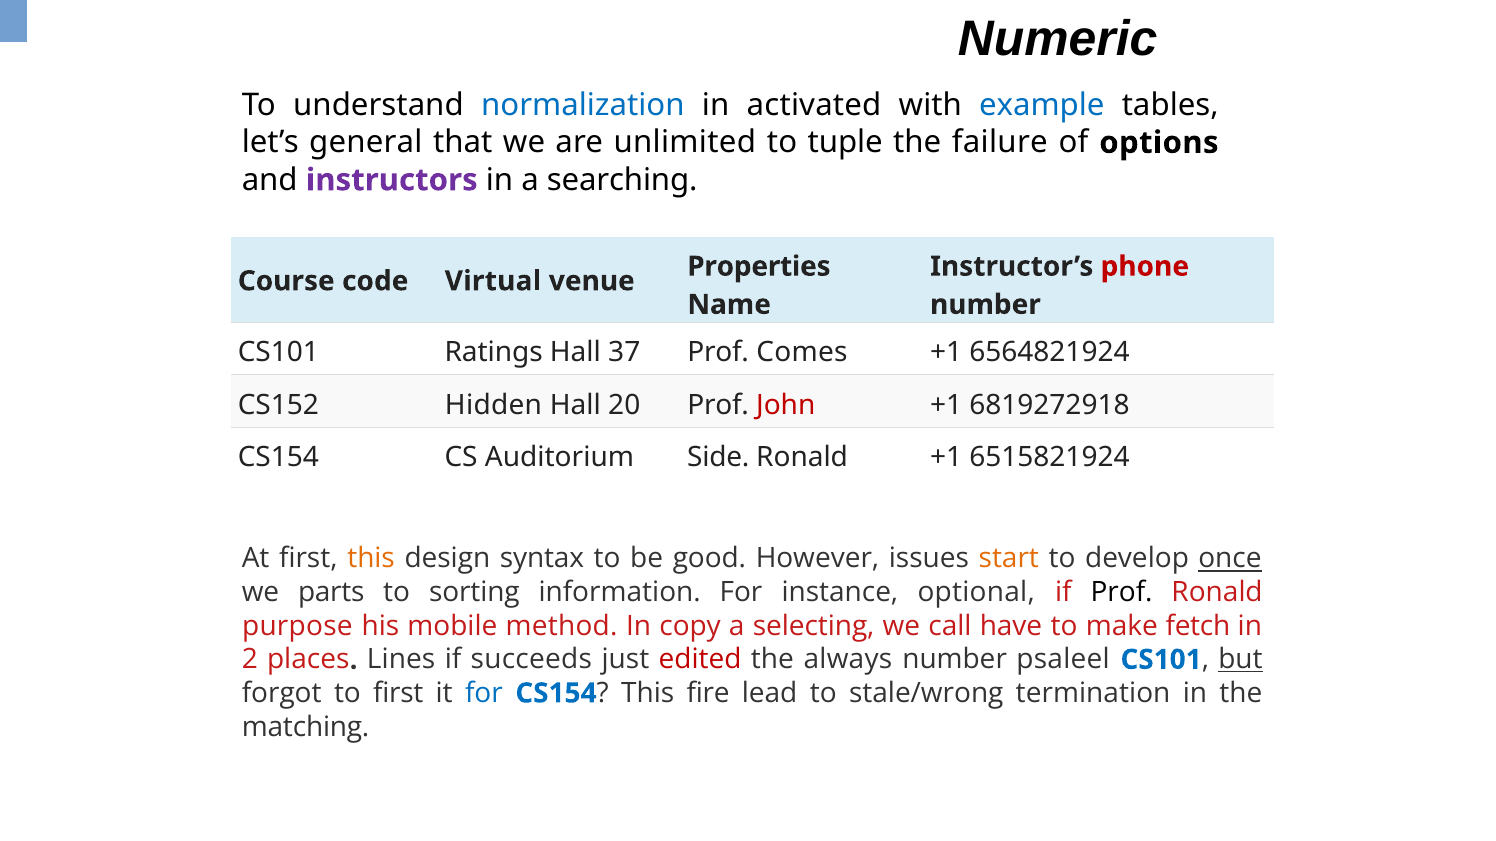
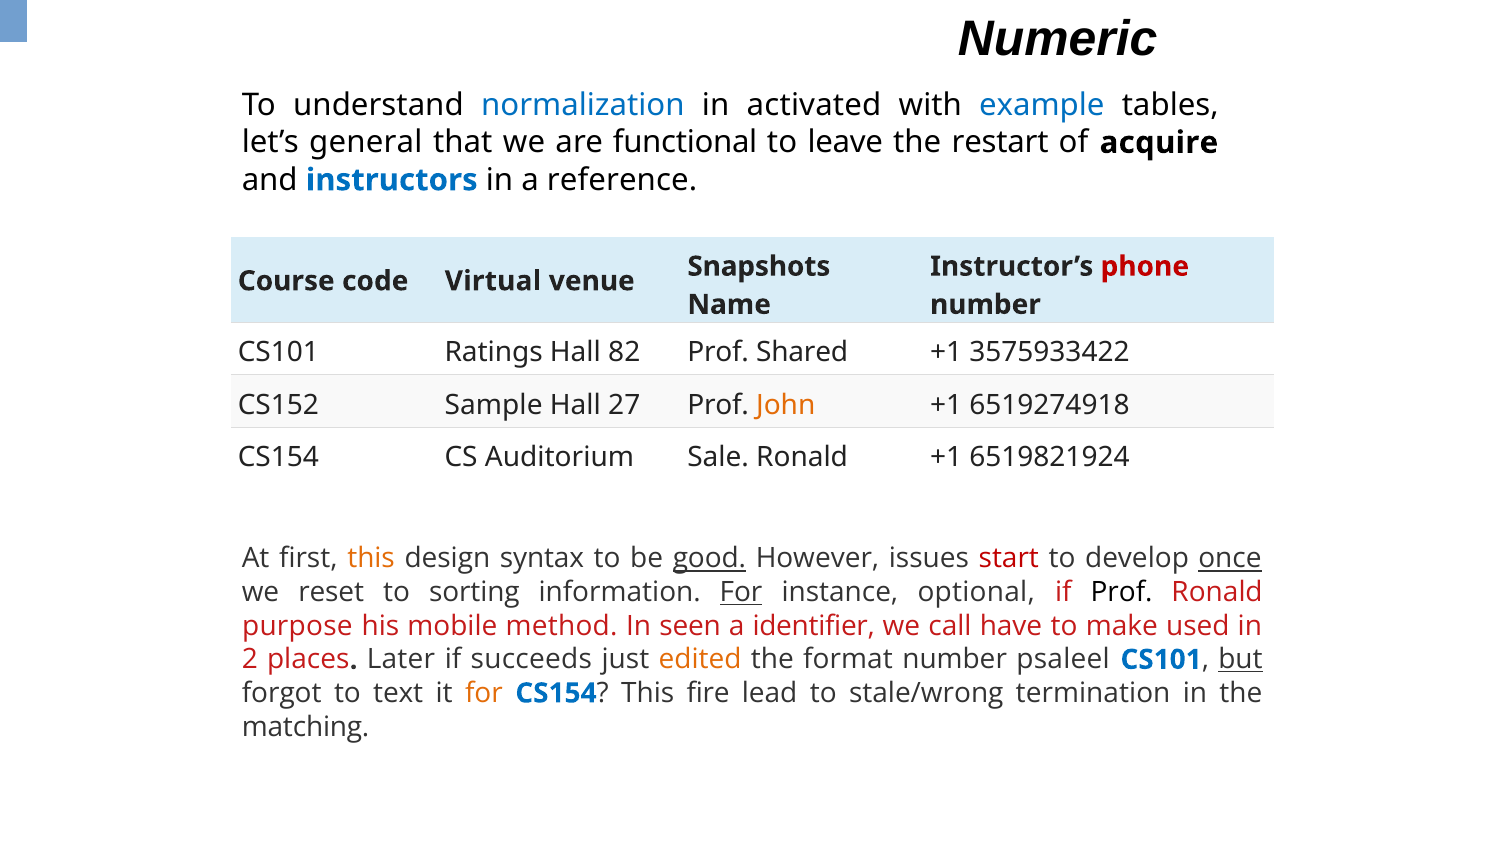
unlimited: unlimited -> functional (685, 143)
tuple: tuple -> leave (845, 143)
failure: failure -> restart (1000, 143)
options: options -> acquire (1159, 143)
instructors colour: purple -> blue (392, 180)
searching: searching -> reference (622, 180)
Properties: Properties -> Snapshots (759, 267)
37: 37 -> 82 (624, 353)
Comes: Comes -> Shared (802, 353)
6564821924: 6564821924 -> 3575933422 (1049, 353)
Hidden: Hidden -> Sample (494, 405)
20: 20 -> 27 (624, 405)
John colour: red -> orange (786, 405)
6819272918: 6819272918 -> 6519274918 (1049, 405)
Side: Side -> Sale (718, 457)
6515821924: 6515821924 -> 6519821924 (1049, 457)
good underline: none -> present (709, 559)
start colour: orange -> red (1009, 559)
parts: parts -> reset (331, 593)
For underline: none -> present (741, 593)
copy: copy -> seen (690, 626)
selecting: selecting -> identifier (814, 626)
fetch: fetch -> used (1198, 626)
Lines: Lines -> Later (401, 660)
edited colour: red -> orange (700, 660)
always: always -> format (848, 660)
to first: first -> text (398, 694)
for colour: blue -> orange (484, 694)
